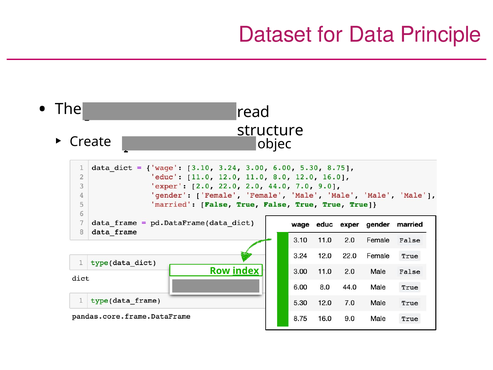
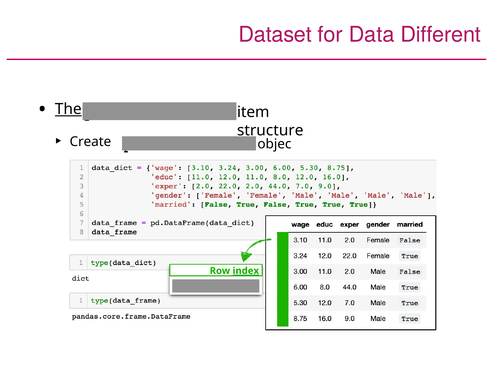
Principle: Principle -> Different (441, 35)
The underline: none -> present (68, 109)
read: read -> item (253, 112)
